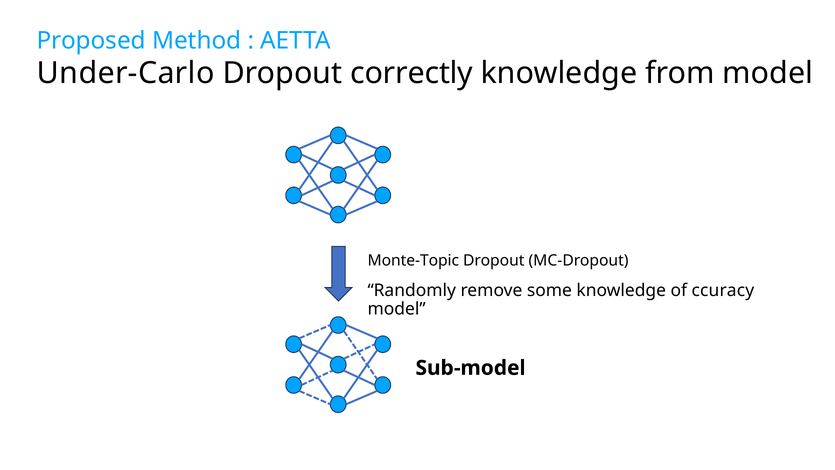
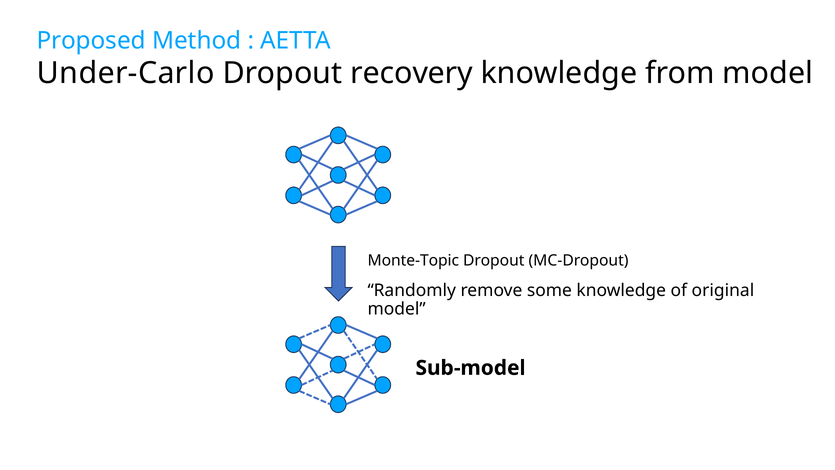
correctly: correctly -> recovery (412, 73)
ccuracy: ccuracy -> original (723, 290)
